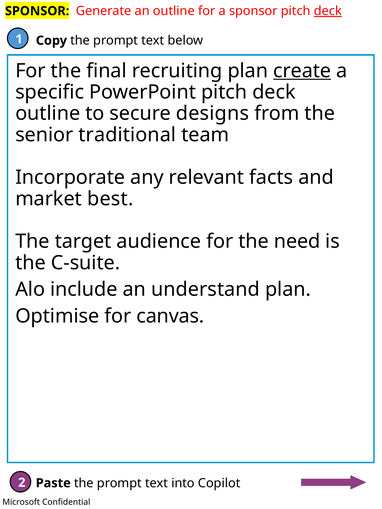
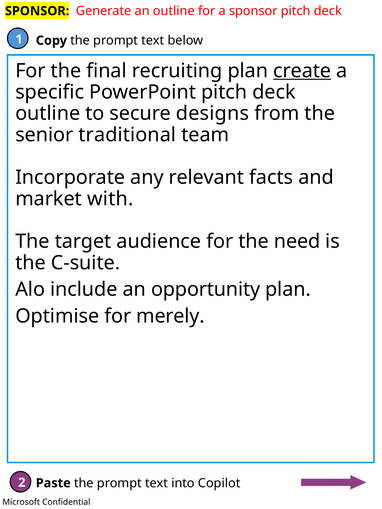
deck underline: present -> none (328, 11)
best: best -> with (110, 199)
understand: understand -> opportunity (206, 290)
canvas: canvas -> merely (170, 316)
